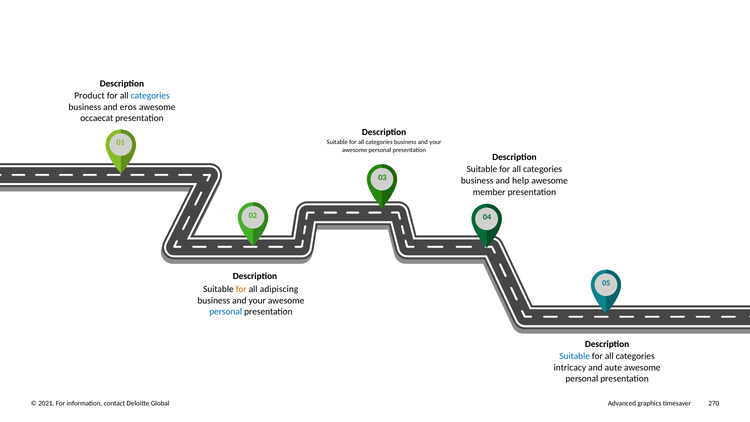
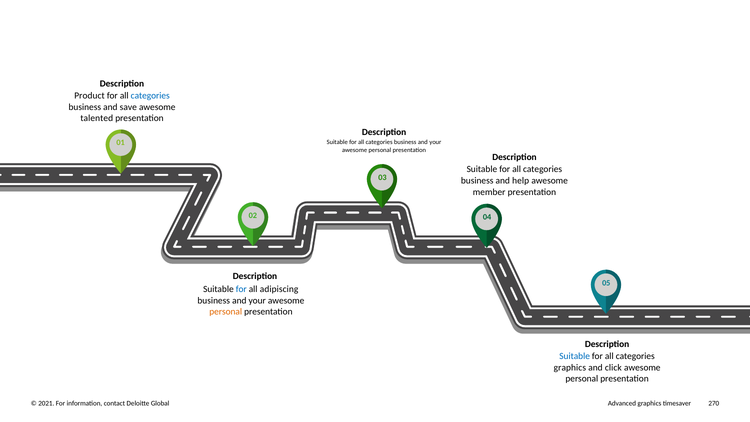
eros: eros -> save (128, 107)
occaecat: occaecat -> talented (97, 118)
for colour: orange -> blue (241, 289)
personal colour: blue -> orange (226, 312)
intricacy: intricacy -> graphics (570, 368)
aute: aute -> click (613, 368)
